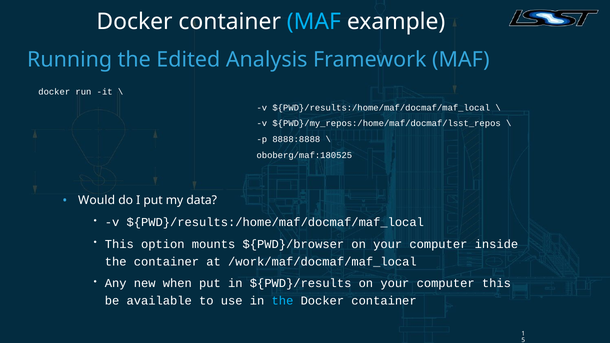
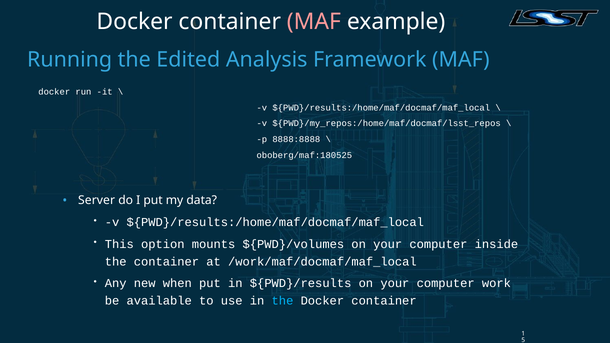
MAF colour: light blue -> pink (314, 21)
Would: Would -> Server (97, 201)
${PWD}/browser: ${PWD}/browser -> ${PWD}/volumes (293, 244)
computer this: this -> work (496, 283)
